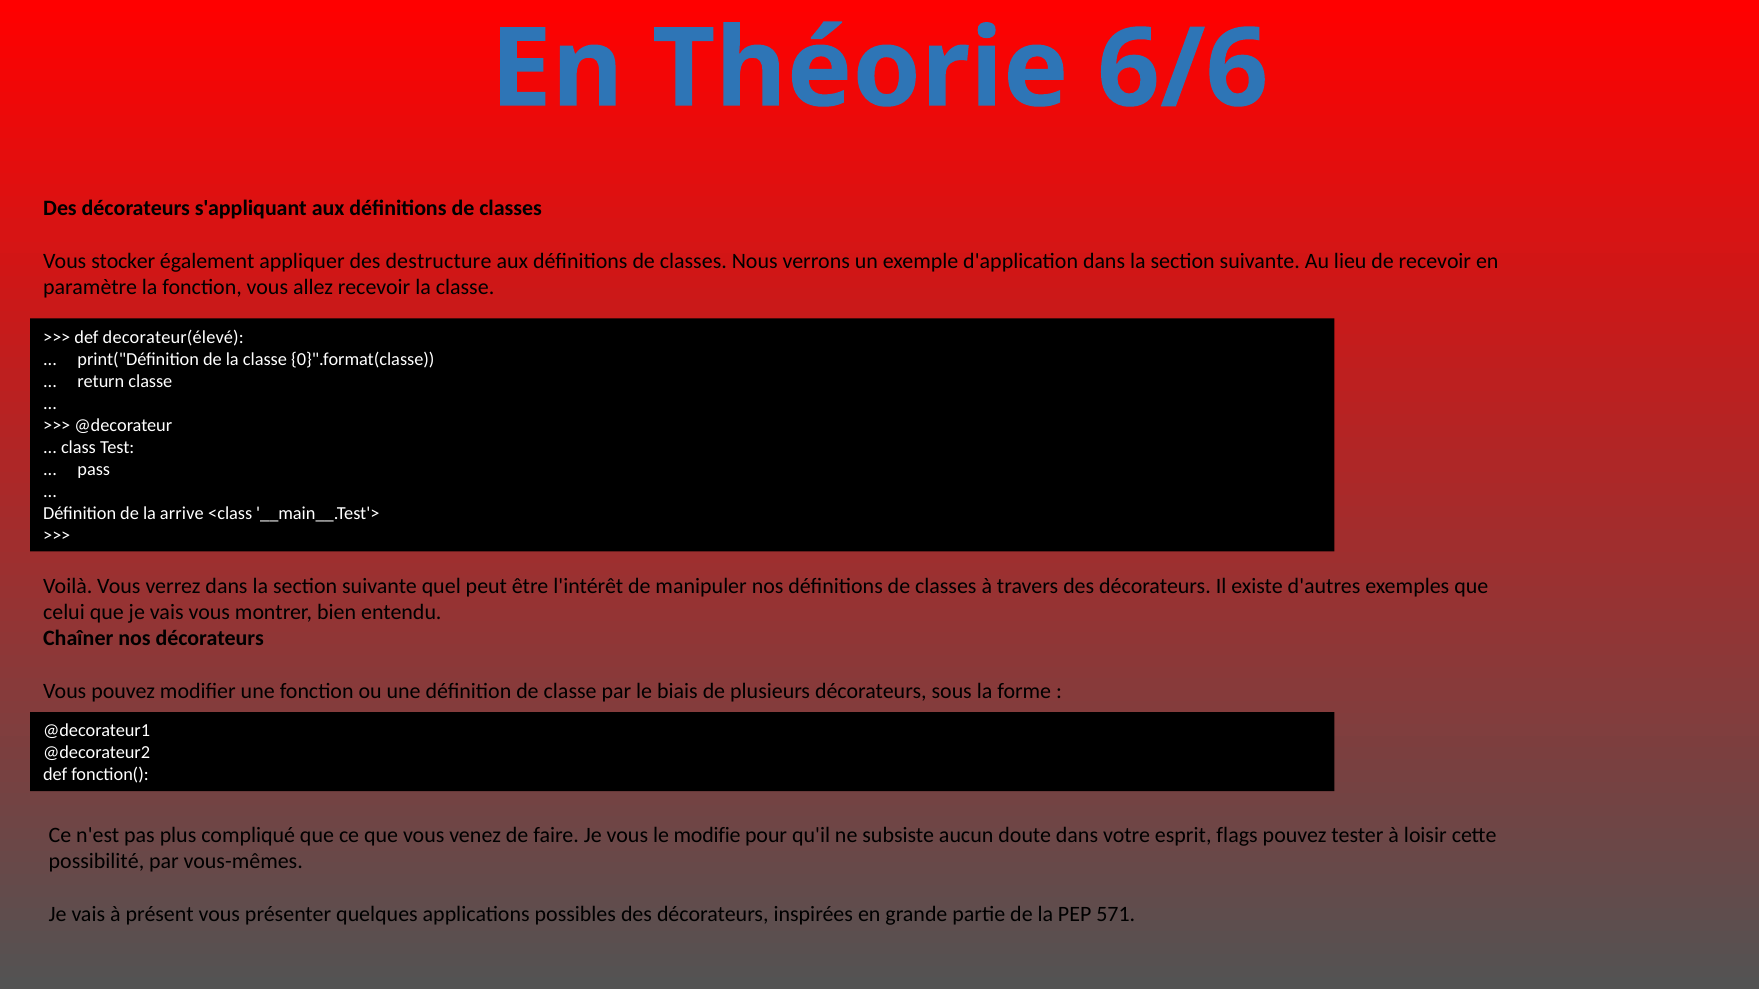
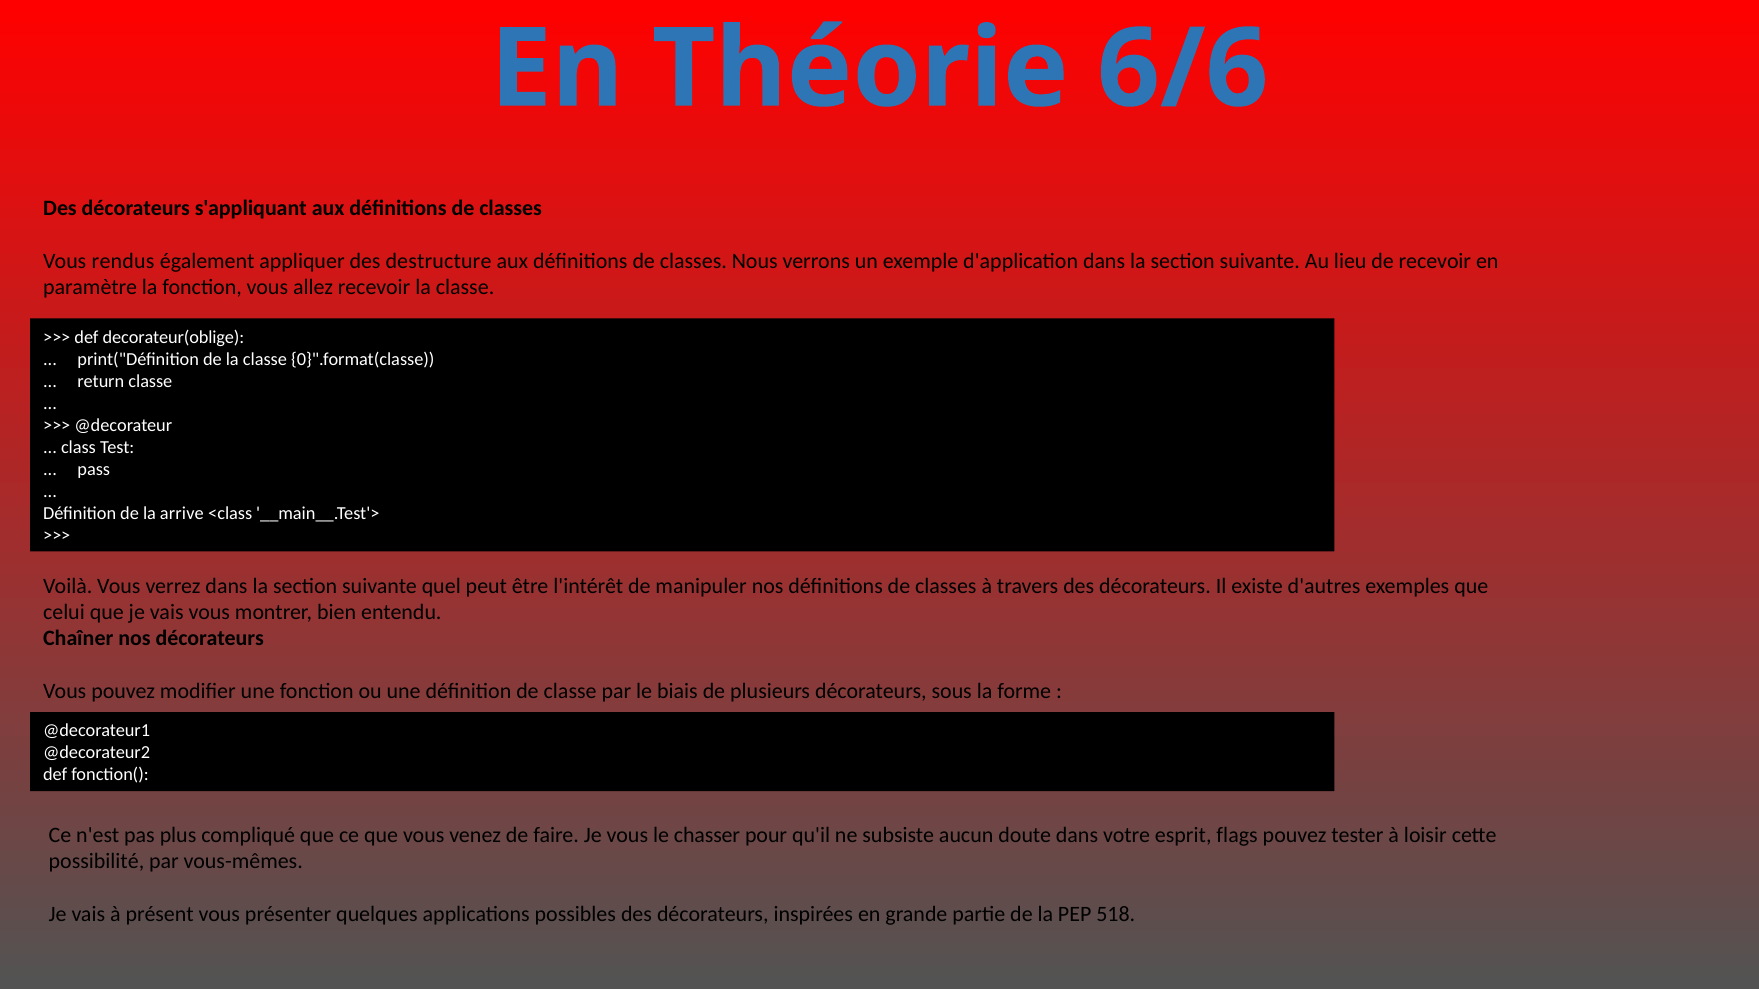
stocker: stocker -> rendus (123, 261)
decorateur(élevé: decorateur(élevé -> decorateur(oblige (173, 337)
modifie: modifie -> chasser (707, 835)
571: 571 -> 518 (1116, 914)
